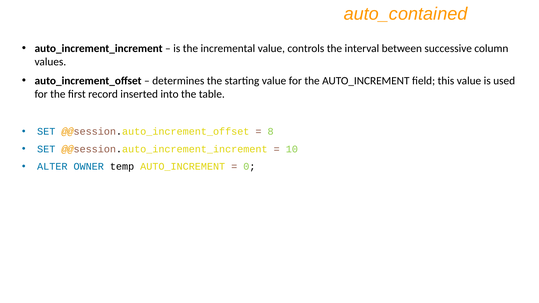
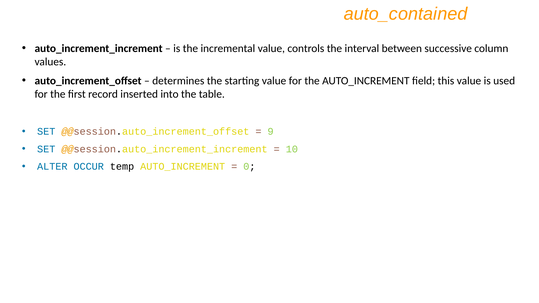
8: 8 -> 9 (271, 132)
OWNER: OWNER -> OCCUR (89, 167)
